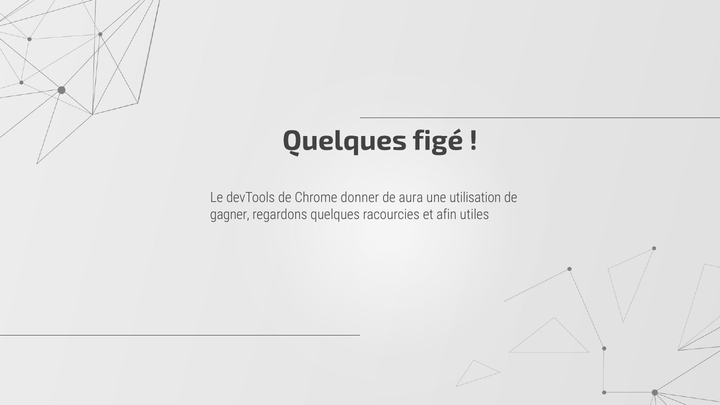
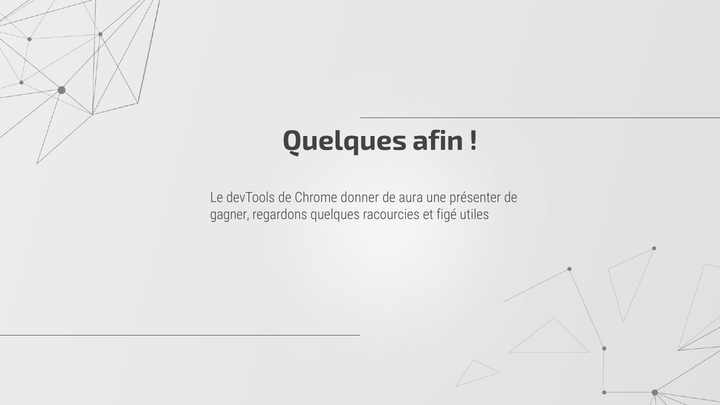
figé: figé -> afin (438, 141)
utilisation: utilisation -> présenter (475, 198)
afin: afin -> figé (447, 214)
